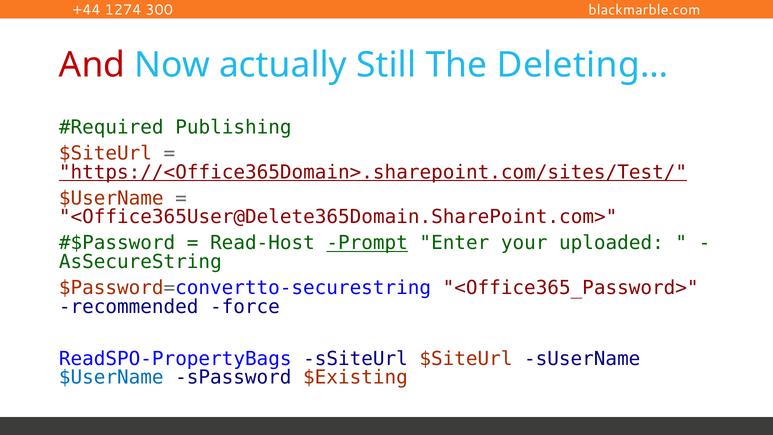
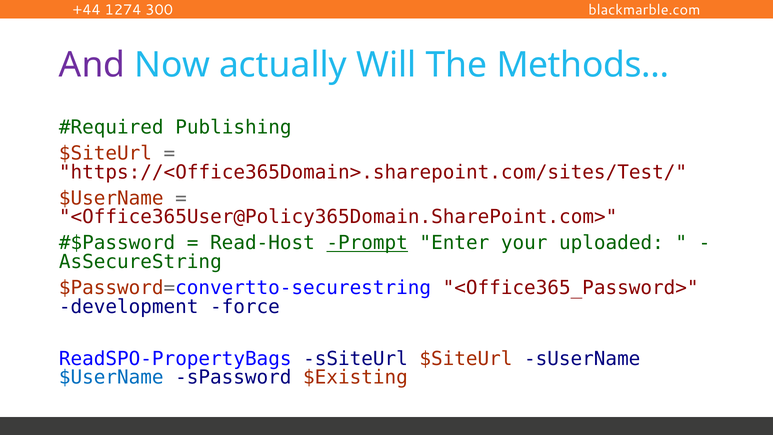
And colour: red -> purple (92, 65)
Still: Still -> Will (386, 65)
Deleting…: Deleting… -> Methods… (583, 65)
https://<Office365Domain>.sharepoint.com/sites/Test/ underline: present -> none (373, 172)
<Office365User@Delete365Domain.SharePoint.com>: <Office365User@Delete365Domain.SharePoint.com> -> <Office365User@Policy365Domain.SharePoint.com> (338, 217)
recommended: recommended -> development (129, 306)
